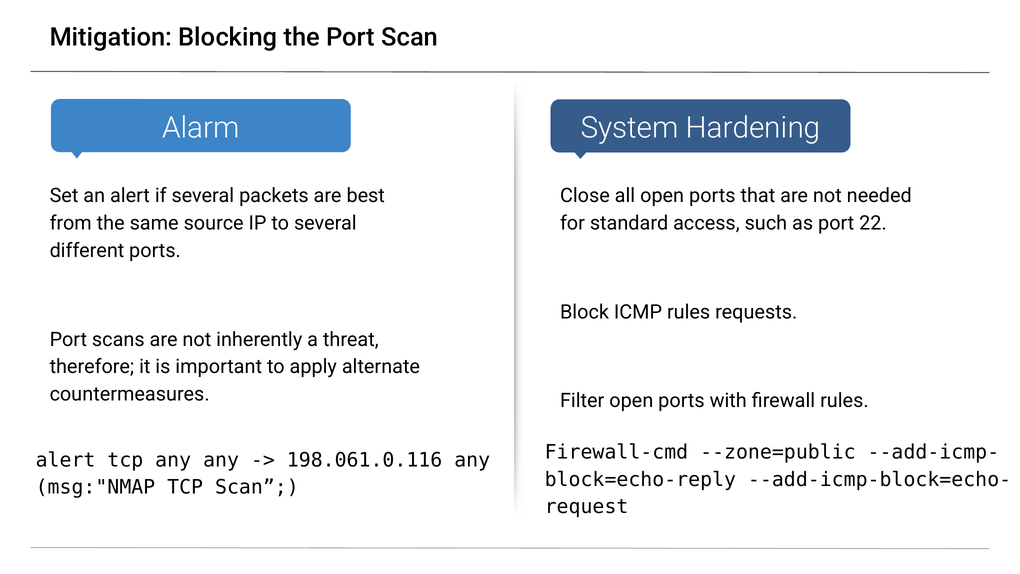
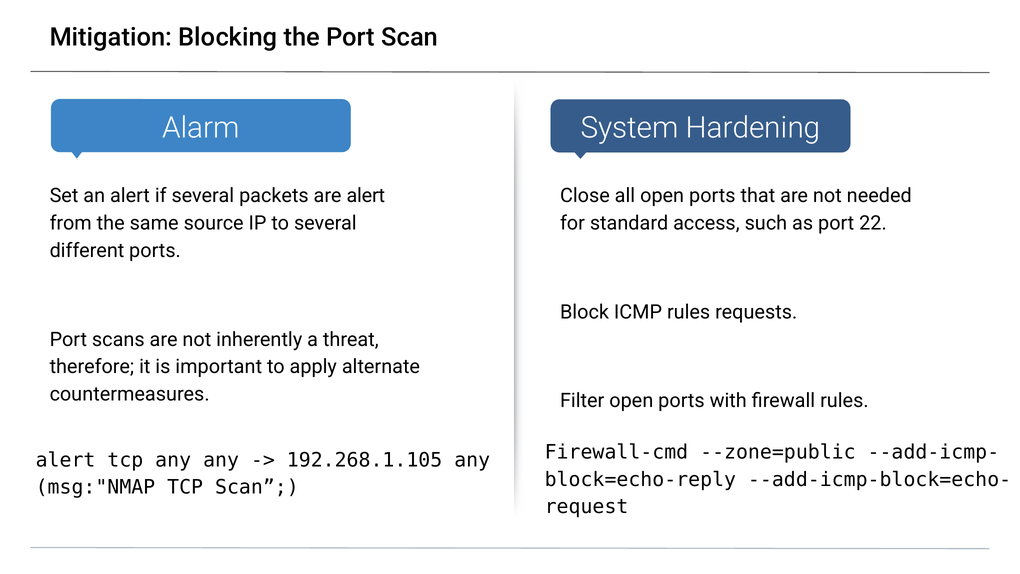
are best: best -> alert (366, 196)
198.061.0.116: 198.061.0.116 -> 192.268.1.105 (365, 460)
